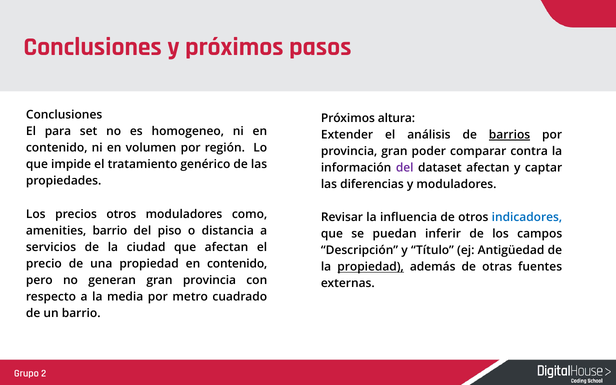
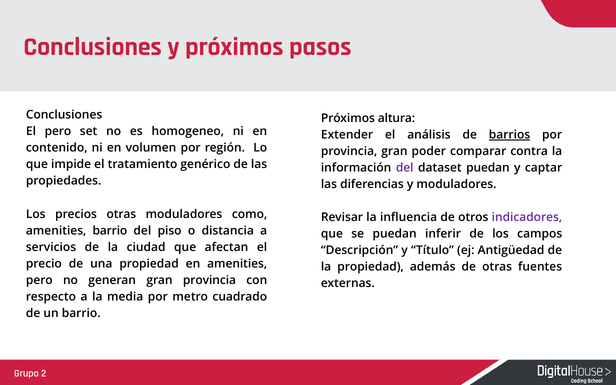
El para: para -> pero (58, 131)
dataset afectan: afectan -> puedan (488, 168)
precios otros: otros -> otras (121, 214)
indicadores colour: blue -> purple (527, 217)
propiedad en contenido: contenido -> amenities (237, 264)
propiedad underline: present -> none (371, 267)
